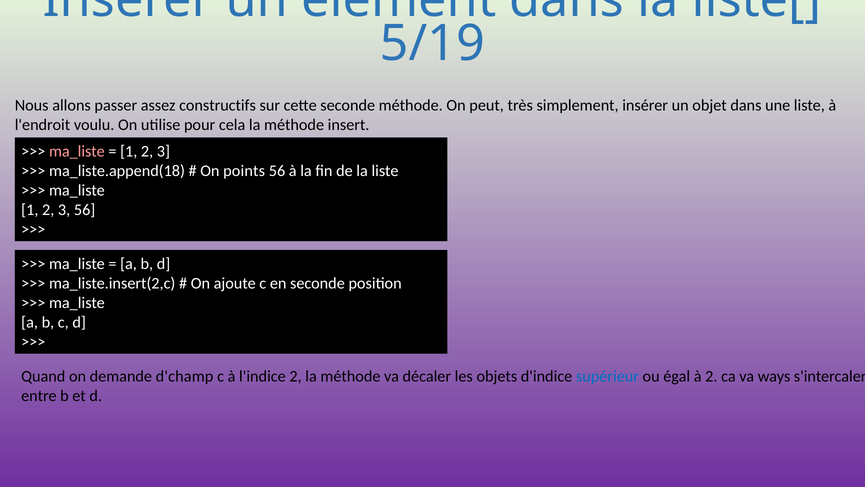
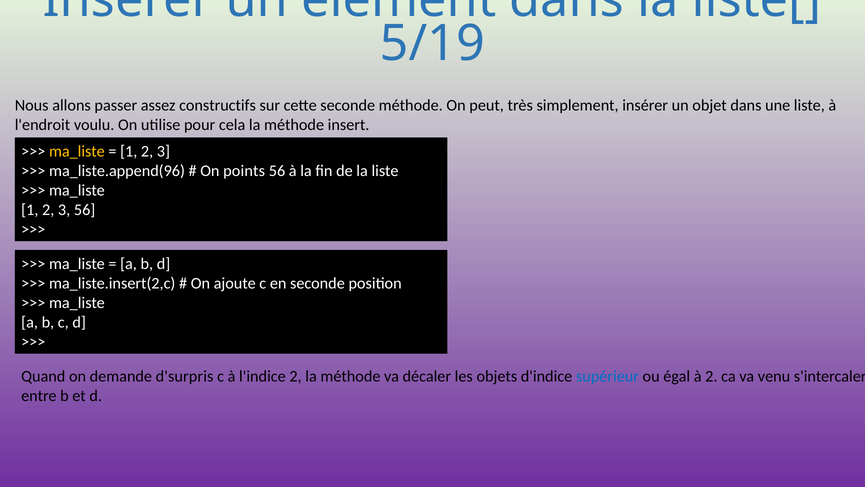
ma_liste colour: pink -> yellow (77, 151)
ma_liste.append(18: ma_liste.append(18 -> ma_liste.append(96 (117, 171)
d'champ: d'champ -> d'surpris (185, 376)
ways: ways -> venu (774, 376)
